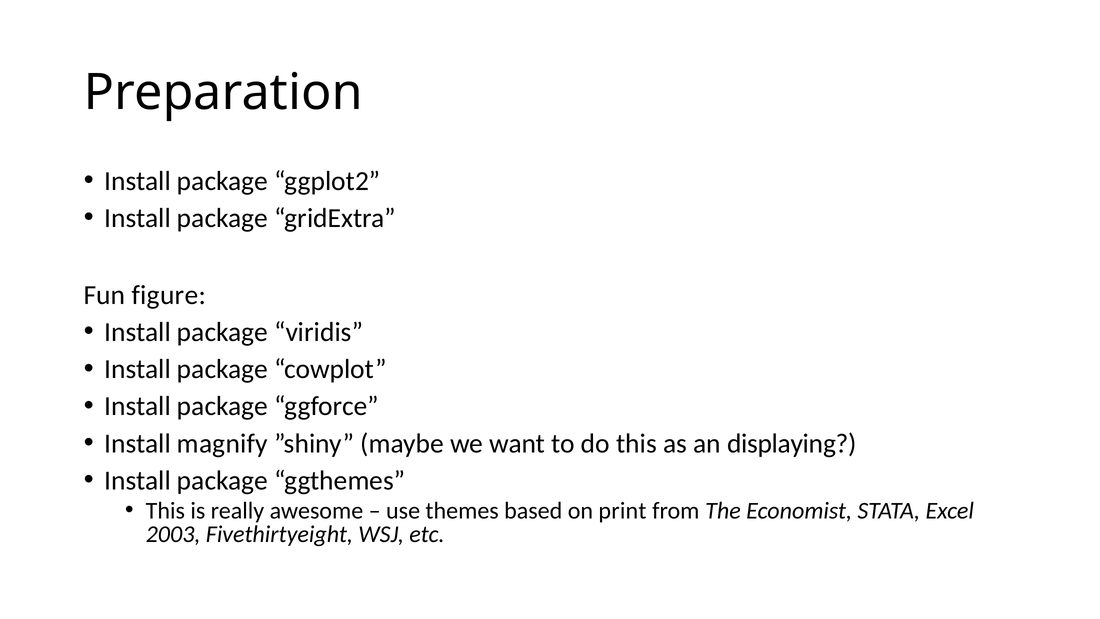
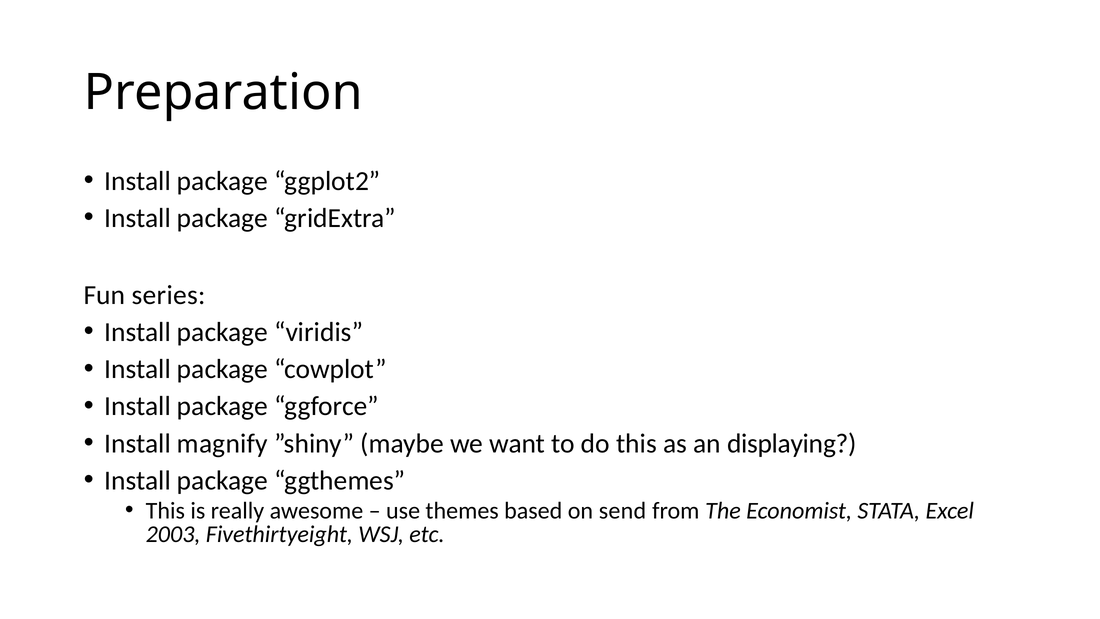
figure: figure -> series (169, 295)
print: print -> send (622, 511)
